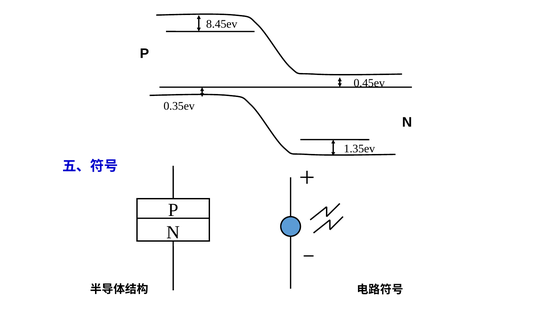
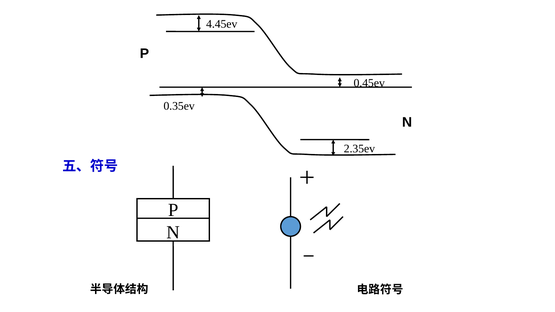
8.45ev: 8.45ev -> 4.45ev (222, 24)
1.35ev: 1.35ev -> 2.35ev (359, 149)
